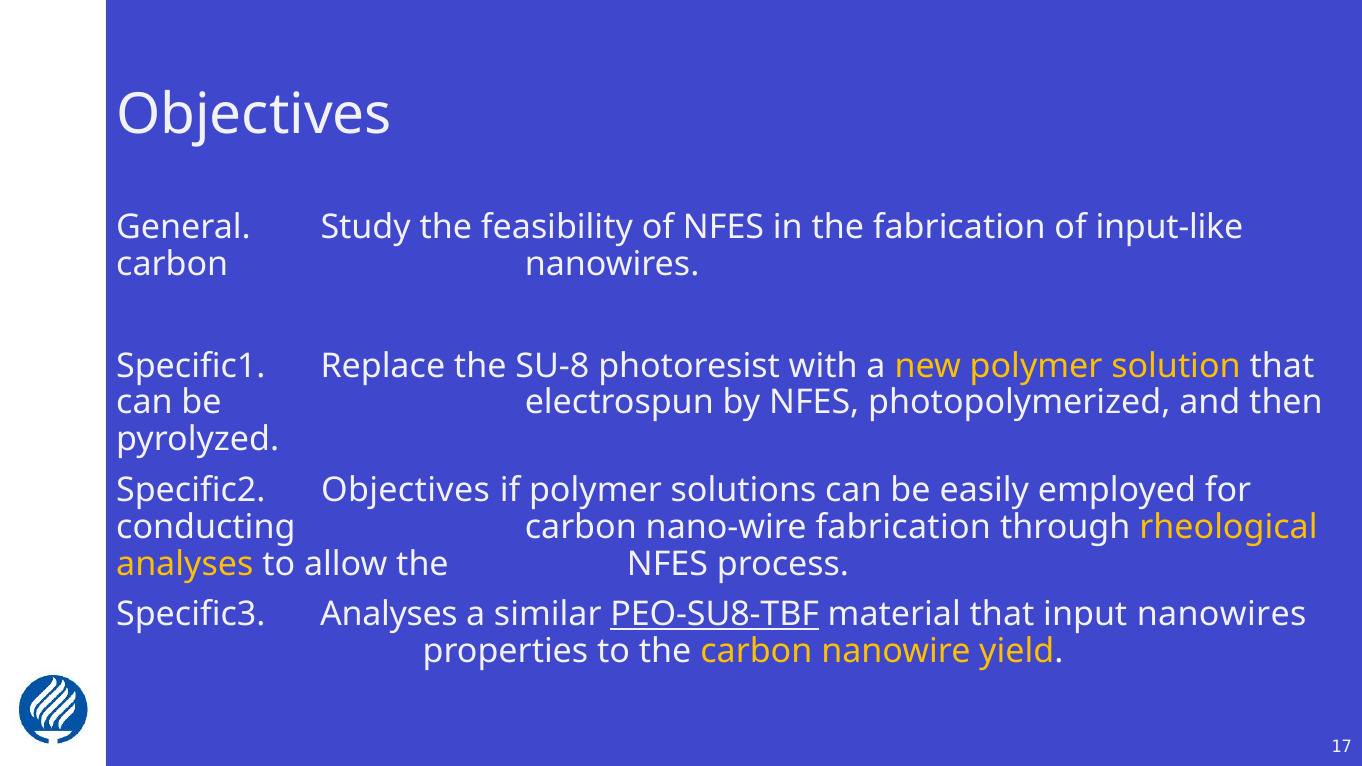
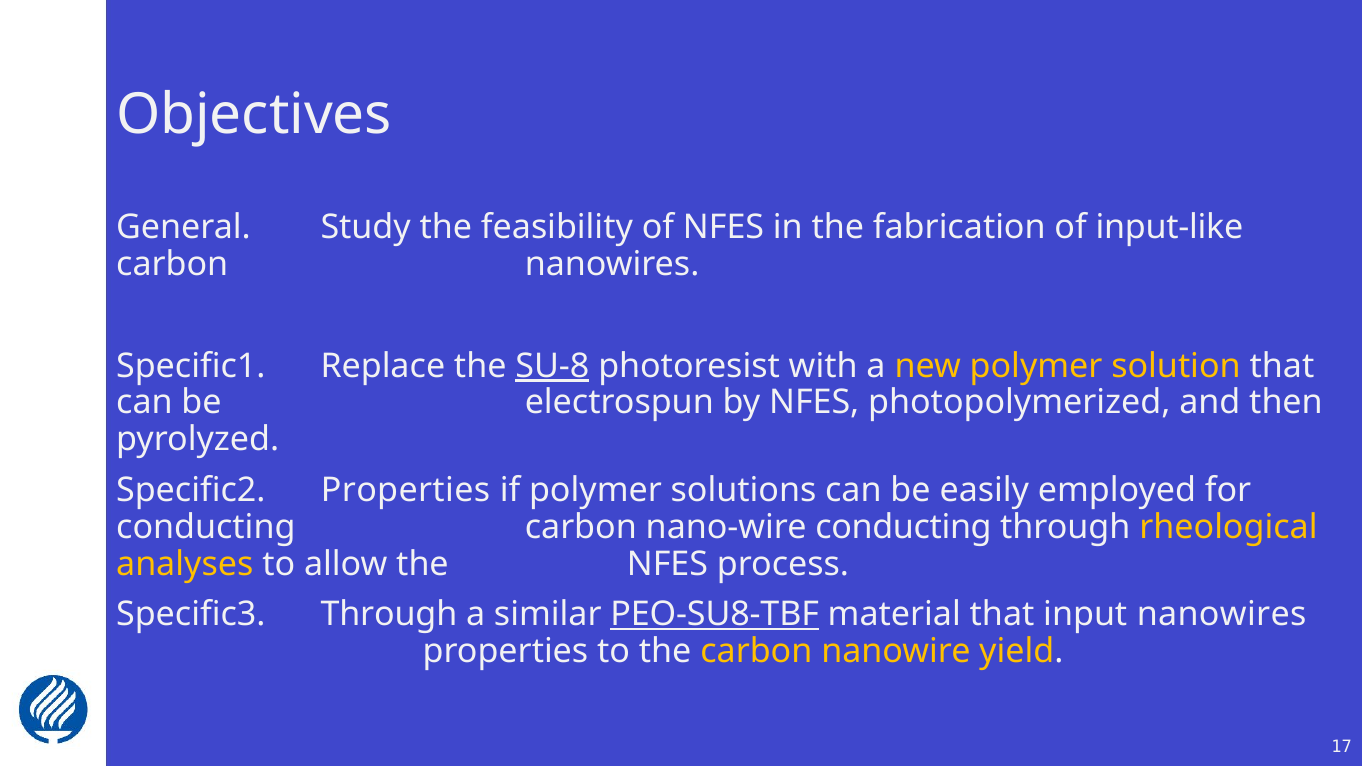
SU-8 underline: none -> present (552, 366)
Specific2 Objectives: Objectives -> Properties (406, 490)
nano-wire fabrication: fabrication -> conducting (903, 527)
Specific3 Analyses: Analyses -> Through (389, 615)
